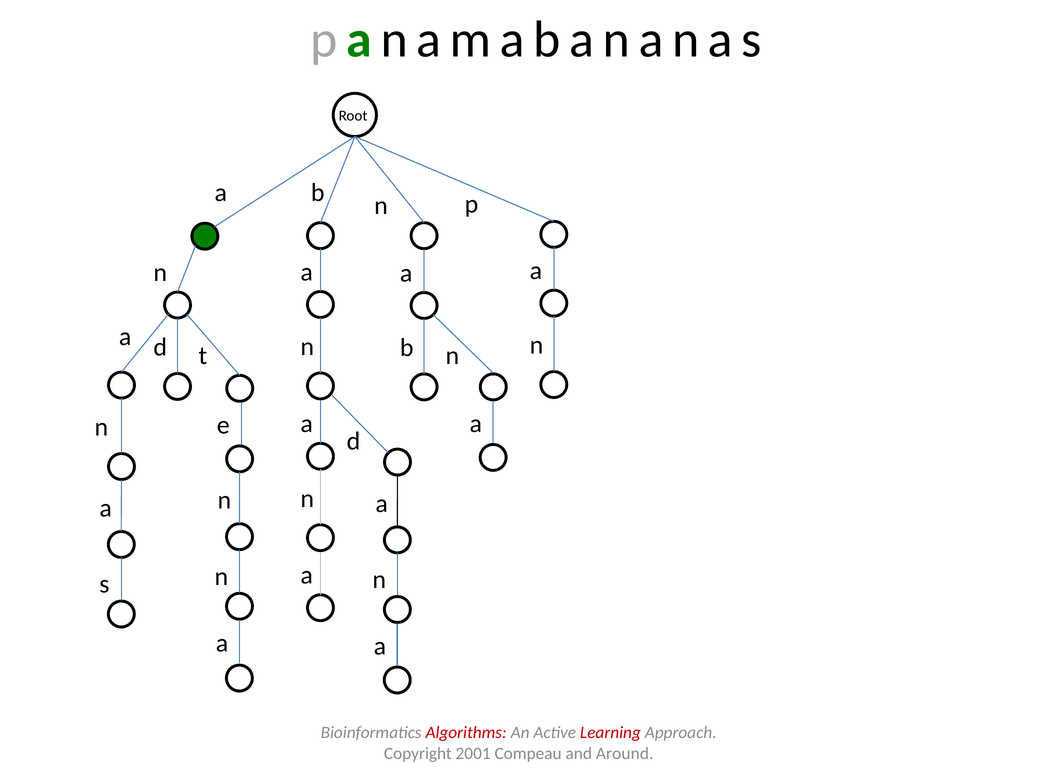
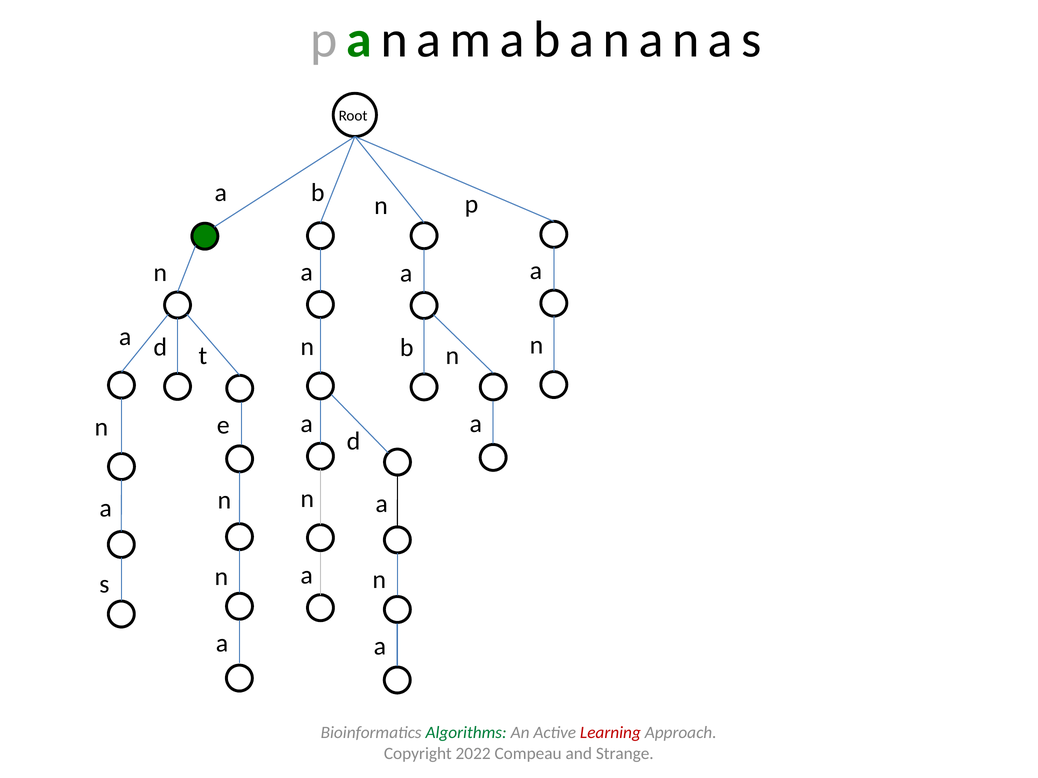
Algorithms colour: red -> green (466, 733)
2001: 2001 -> 2022 (473, 754)
Around: Around -> Strange (625, 754)
